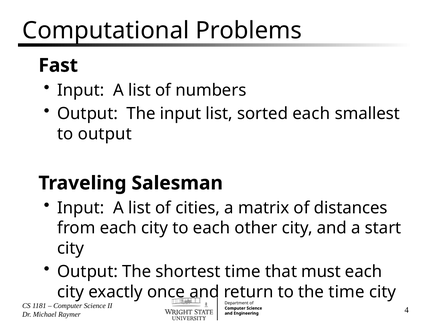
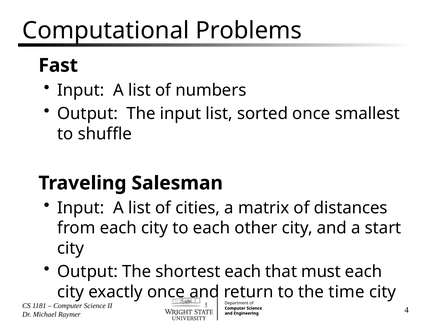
sorted each: each -> once (311, 114)
to output: output -> shuffle (105, 134)
shortest time: time -> each (243, 271)
